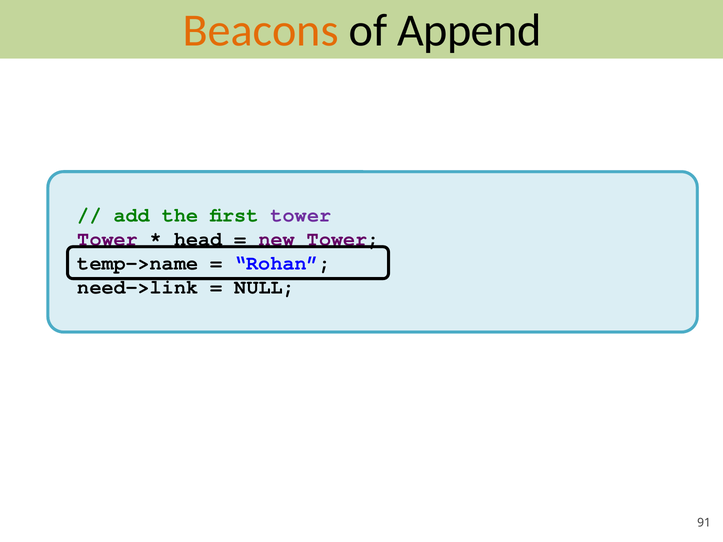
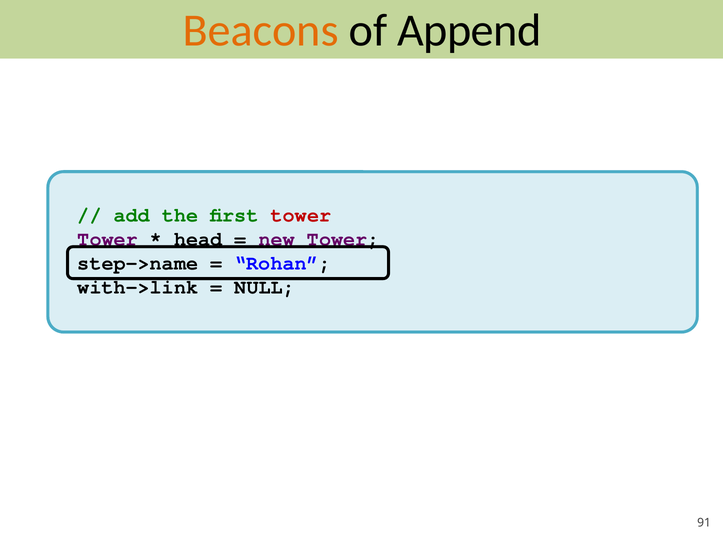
tower colour: purple -> red (301, 215)
temp->name: temp->name -> step->name (138, 263)
need->link: need->link -> with->link (138, 287)
